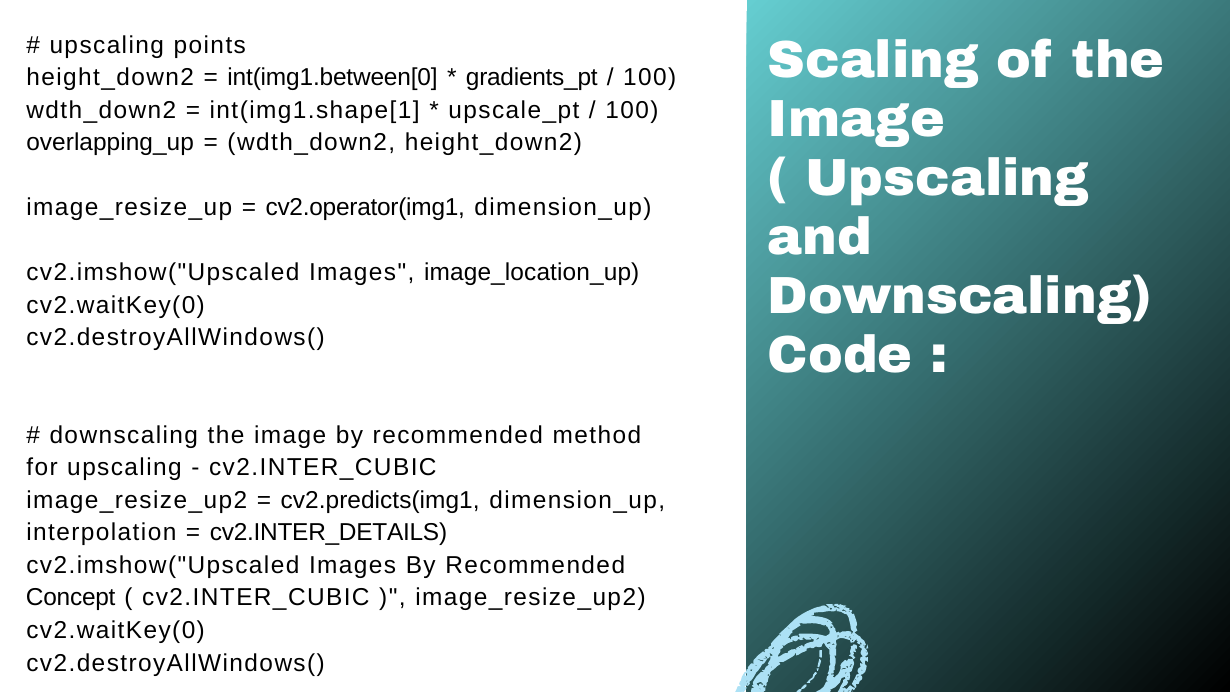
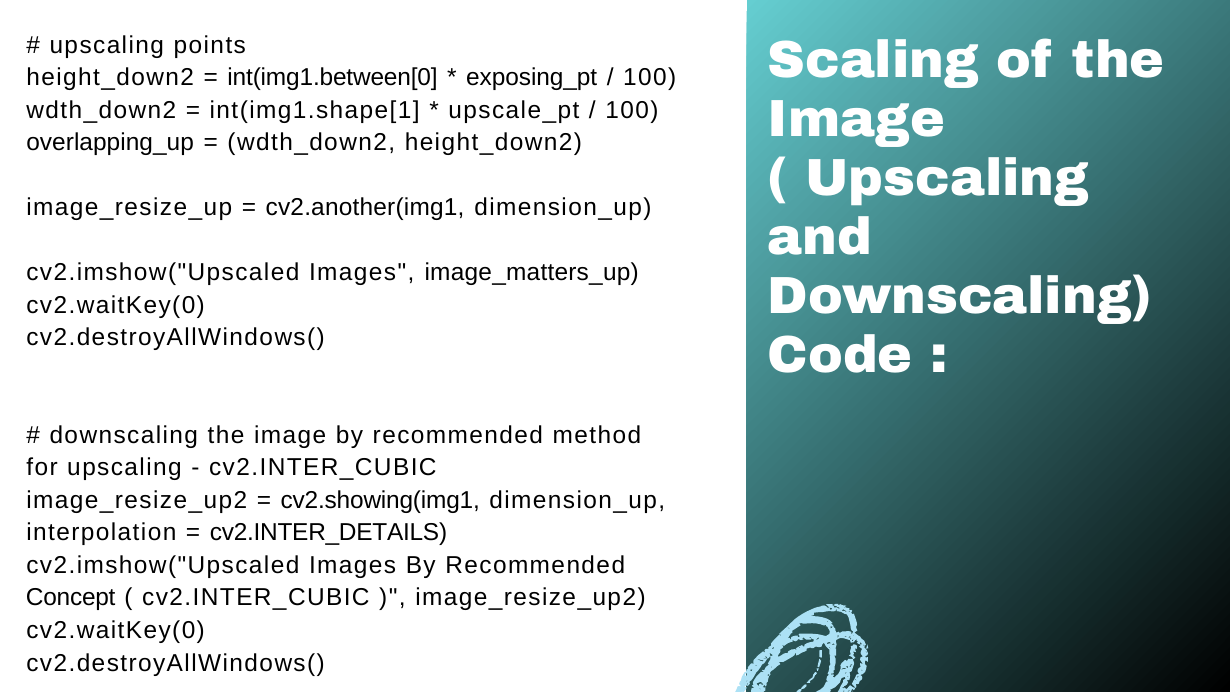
gradients_pt: gradients_pt -> exposing_pt (532, 78)
cv2.operator(img1: cv2.operator(img1 -> cv2.another(img1 (365, 208)
image_location_up: image_location_up -> image_matters_up (532, 273)
cv2.predicts(img1: cv2.predicts(img1 -> cv2.showing(img1 (380, 500)
